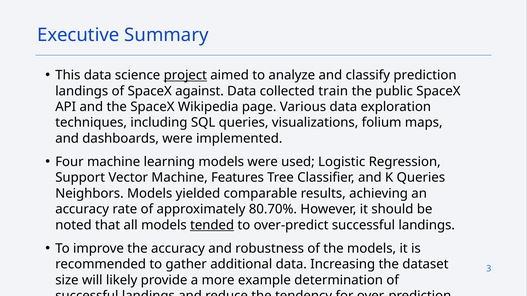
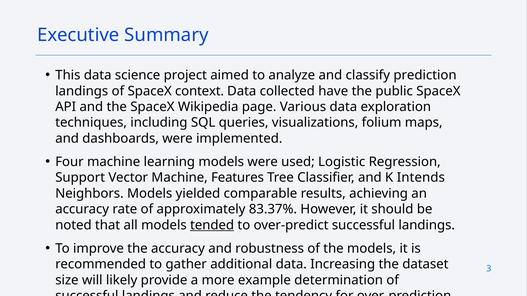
project underline: present -> none (185, 75)
against: against -> context (200, 91)
train: train -> have (333, 91)
K Queries: Queries -> Intends (421, 178)
80.70%: 80.70% -> 83.37% (273, 210)
